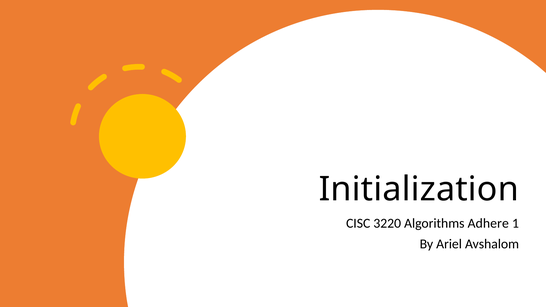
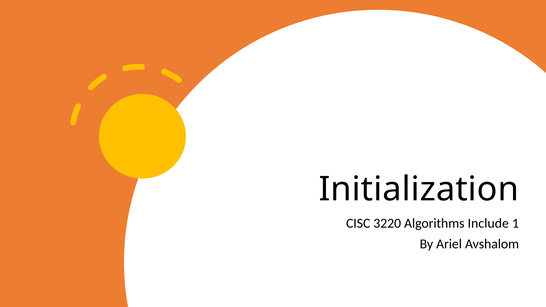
Adhere: Adhere -> Include (488, 224)
